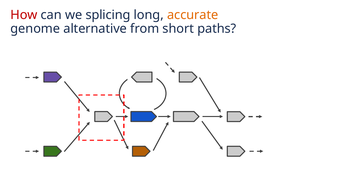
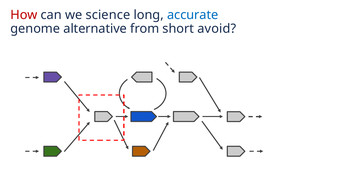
splicing: splicing -> science (108, 15)
accurate colour: orange -> blue (193, 15)
paths: paths -> avoid (217, 29)
